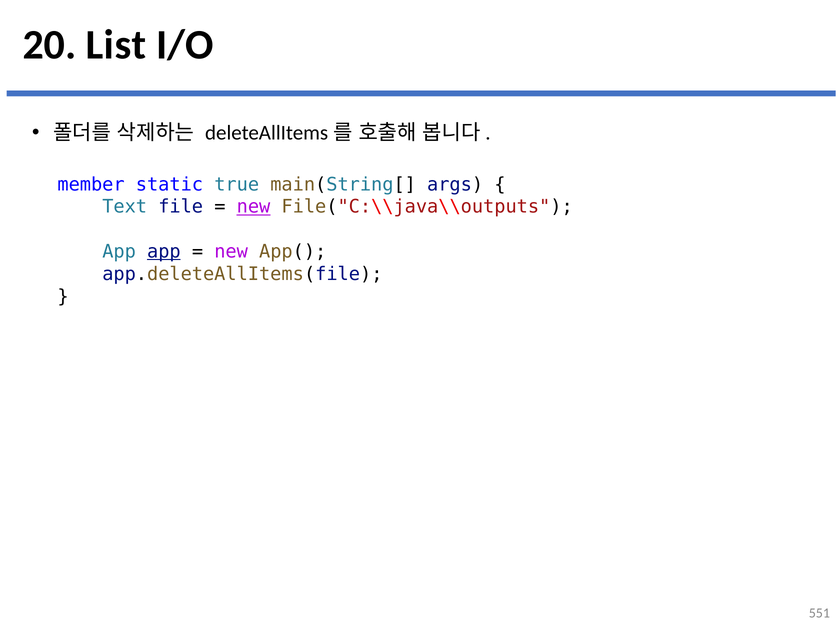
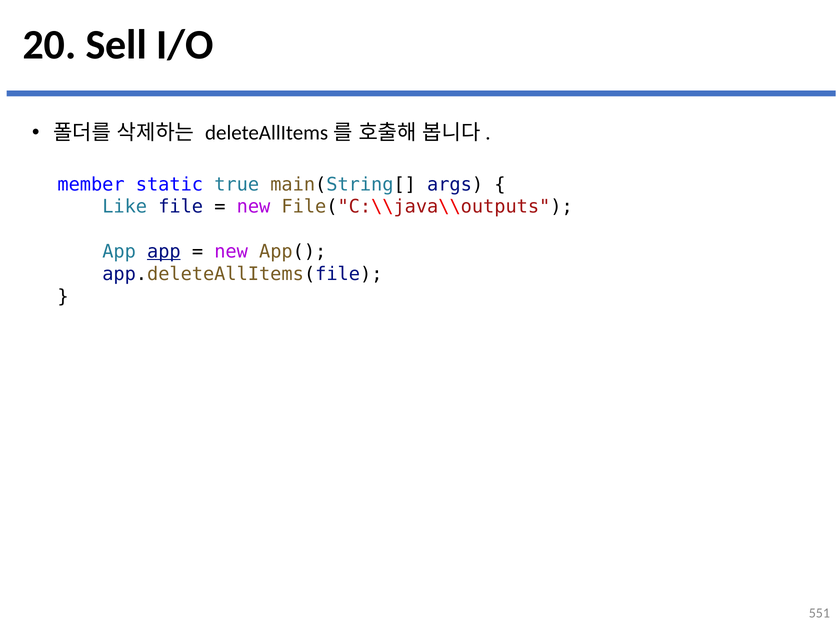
List: List -> Sell (116, 45)
Text: Text -> Like (125, 207)
new underline: present -> none (254, 207)
